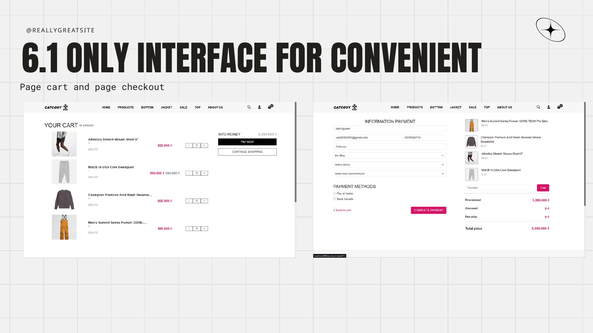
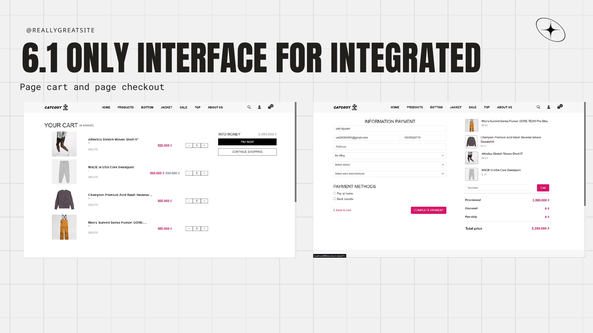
CONVENIENT: CONVENIENT -> INTEGRATED (406, 61)
